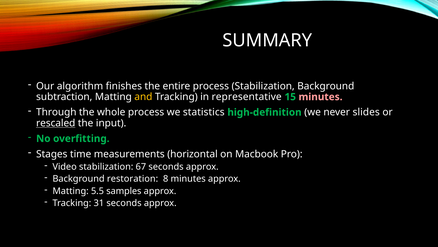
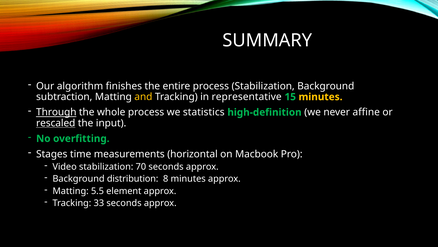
minutes colour: pink -> yellow (321, 97)
Through underline: none -> present (56, 112)
slides: slides -> affine (366, 112)
67: 67 -> 70 (141, 166)
restoration: restoration -> distribution (133, 178)
samples: samples -> element (124, 191)
31: 31 -> 33 (99, 203)
